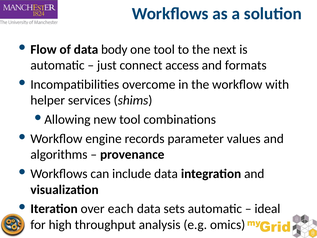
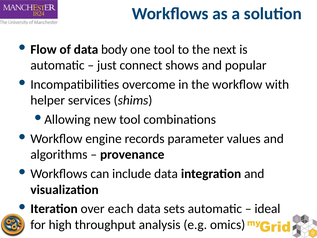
access: access -> shows (182, 65)
formats: formats -> popular (246, 65)
